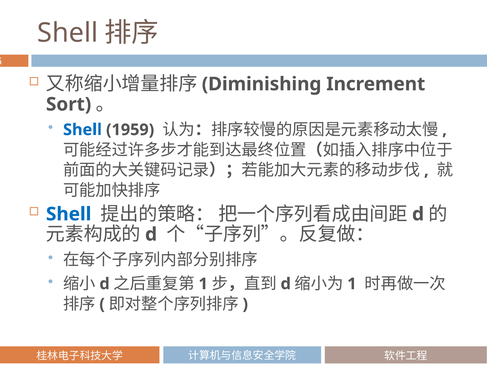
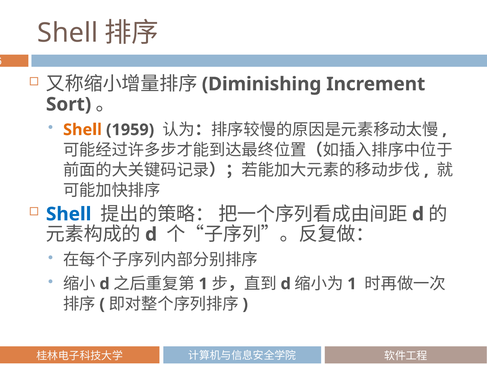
Shell colour: blue -> orange (82, 130)
